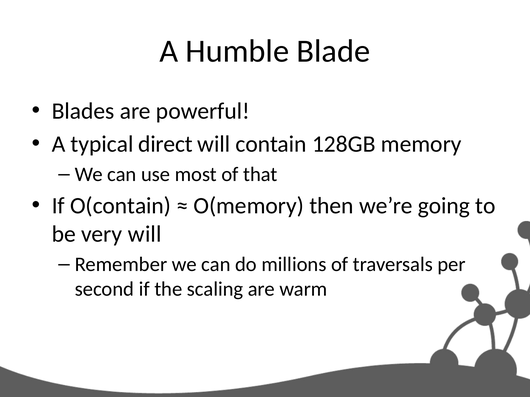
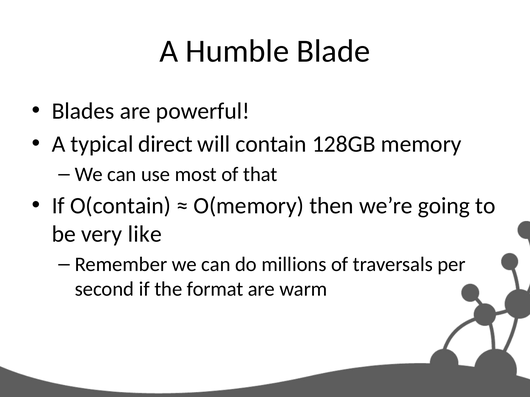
very will: will -> like (145, 234)
scaling: scaling -> format (215, 289)
